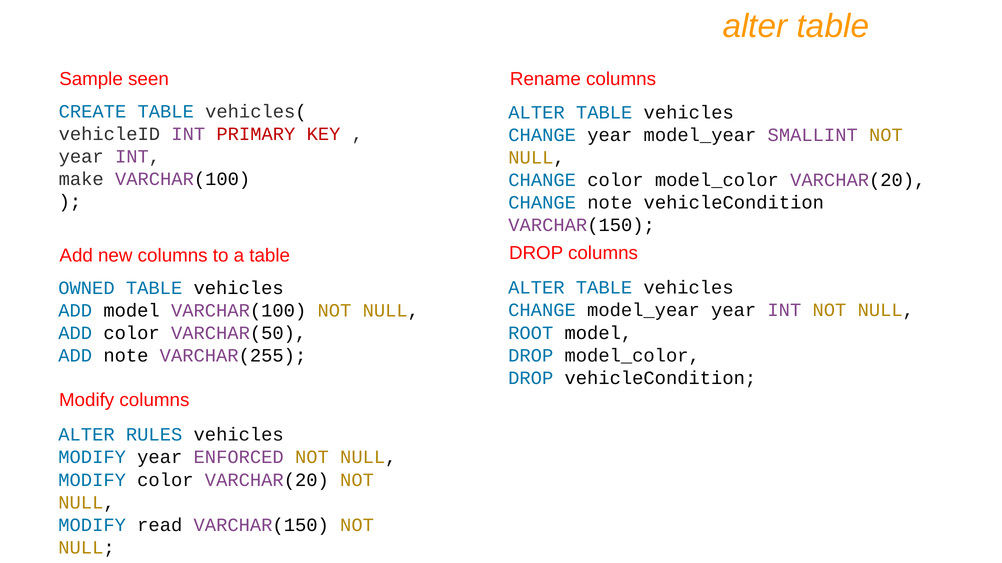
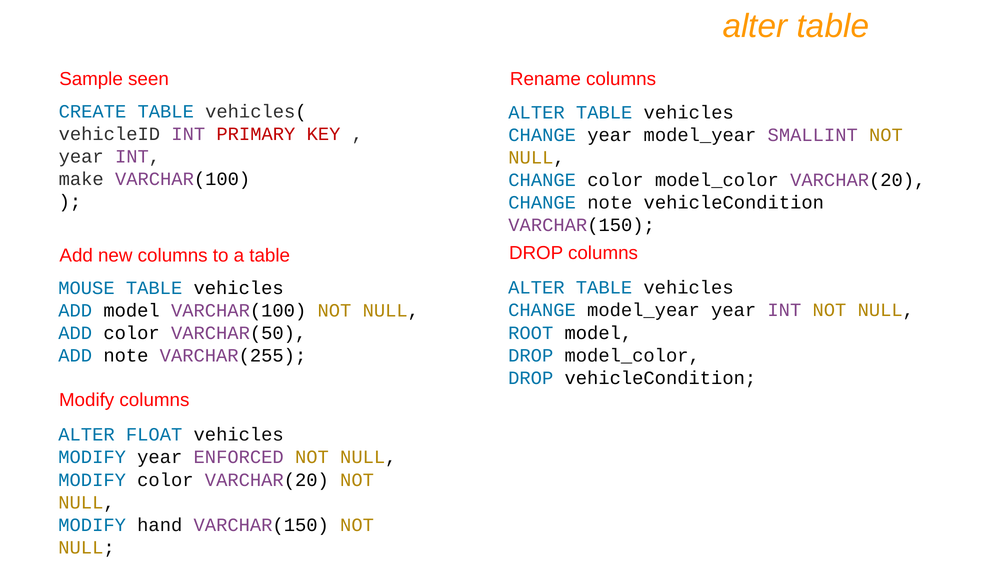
OWNED: OWNED -> MOUSE (86, 288)
RULES: RULES -> FLOAT (154, 435)
read: read -> hand (160, 525)
